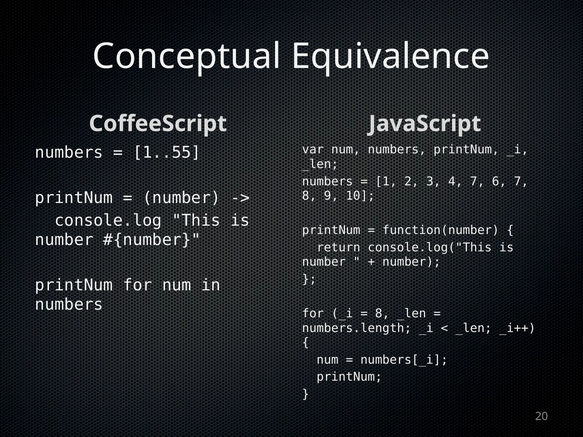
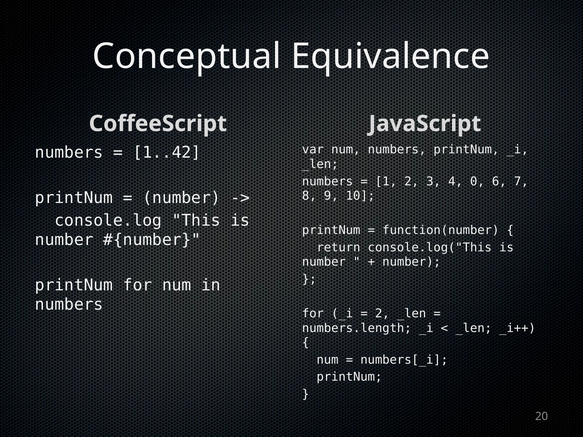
1..55: 1..55 -> 1..42 (167, 152)
4 7: 7 -> 0 (477, 181)
8: 8 -> 2 (382, 314)
